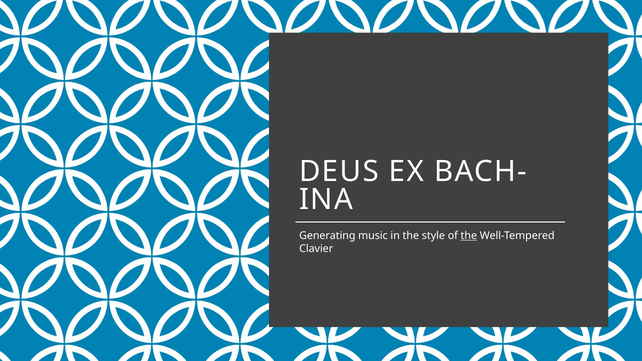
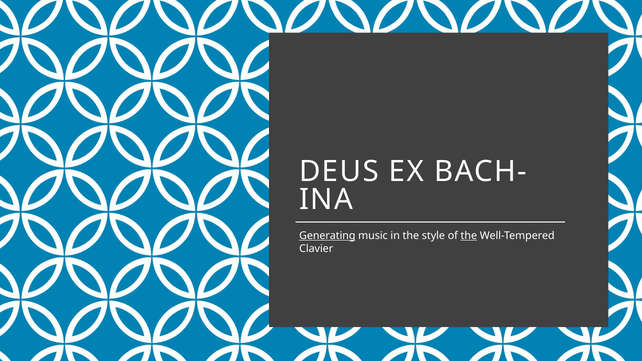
Generating underline: none -> present (327, 236)
